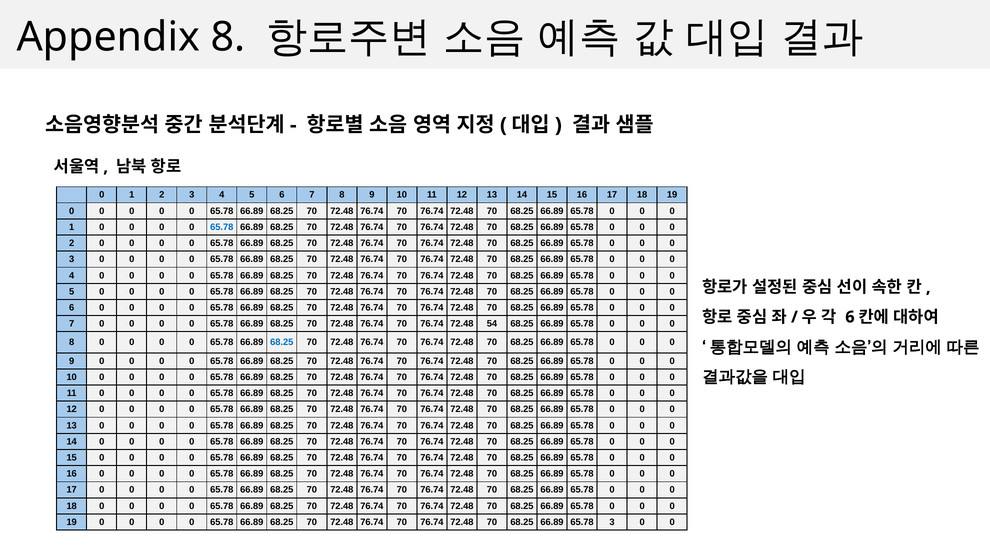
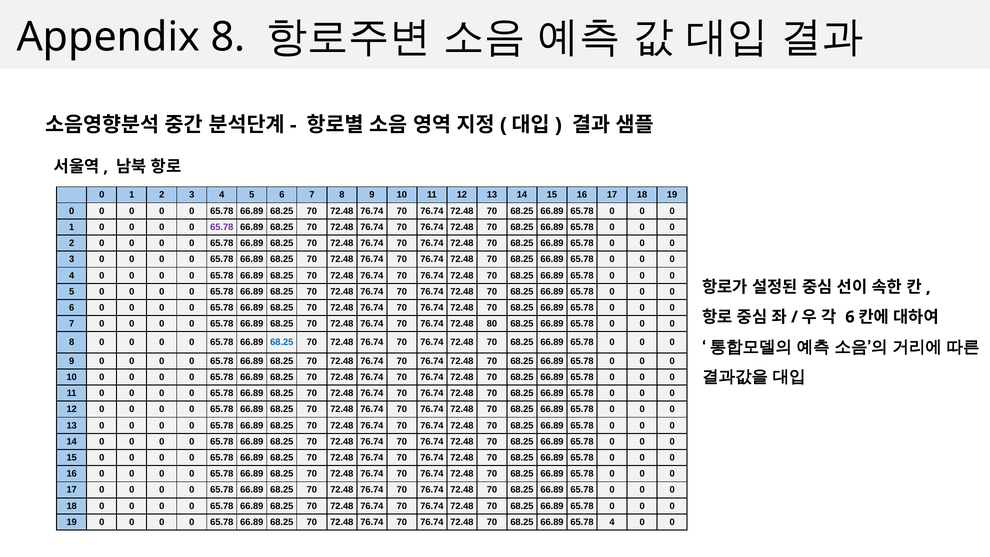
65.78 colour: blue -> purple (222, 227)
54: 54 -> 80 (492, 324)
65.78 3: 3 -> 4 (612, 522)
